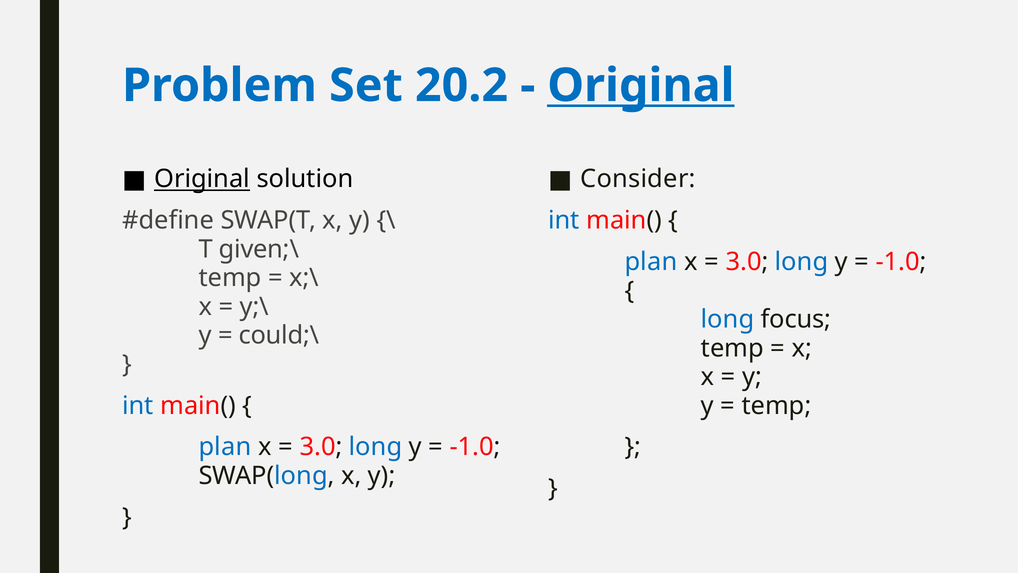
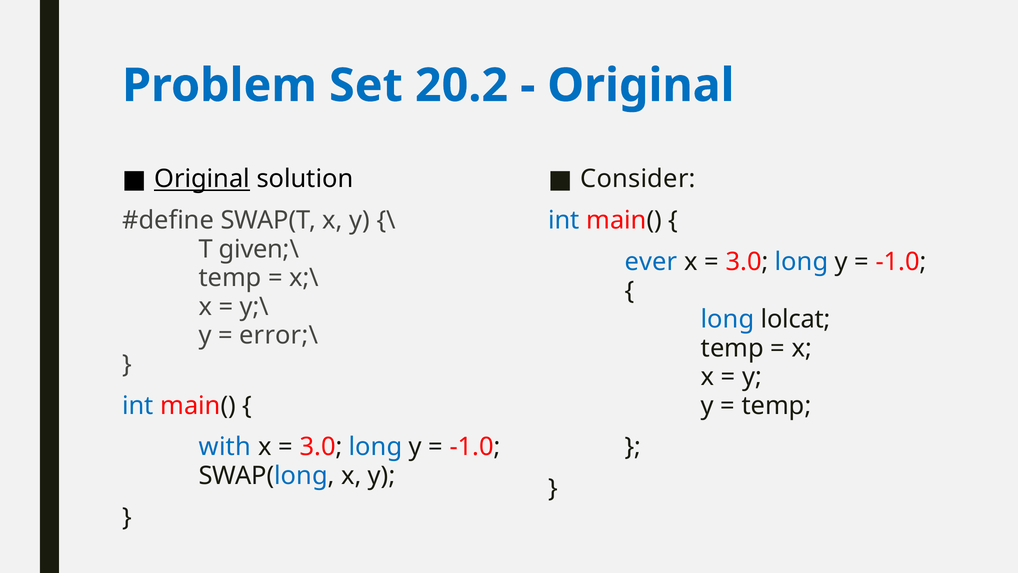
Original underline: present -> none (641, 86)
plan: plan -> ever (651, 262)
focus: focus -> lolcat (796, 319)
could;\: could;\ -> error;\ (279, 335)
plan: plan -> with (225, 447)
